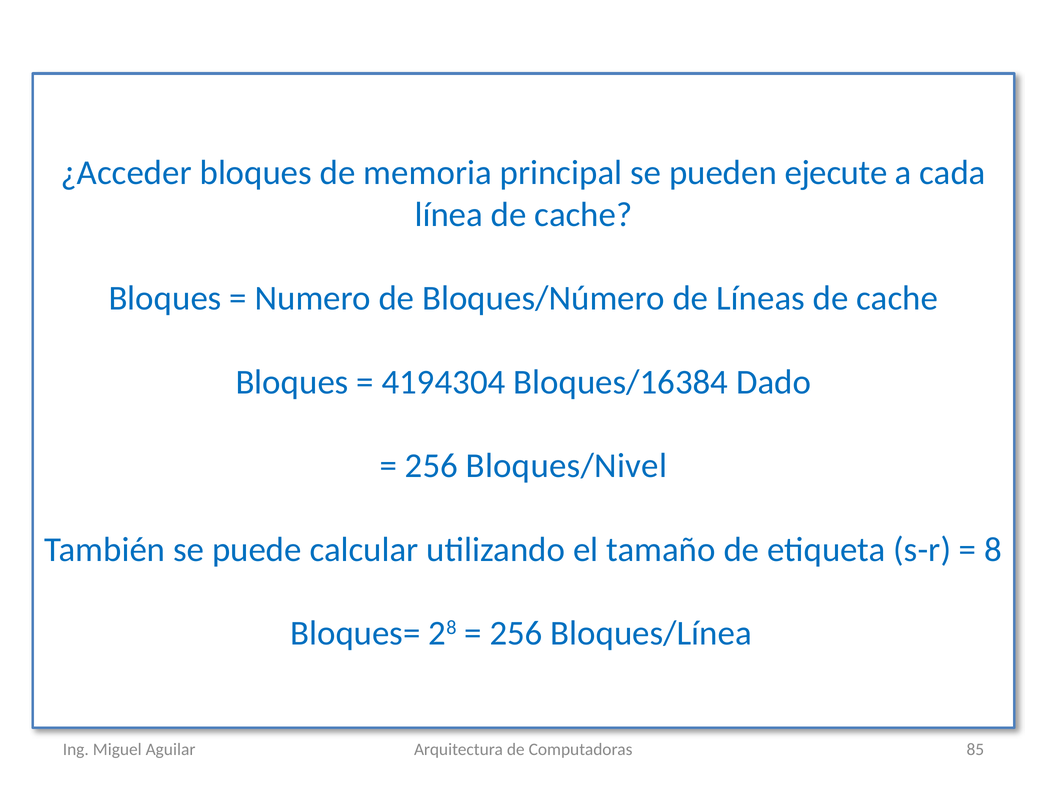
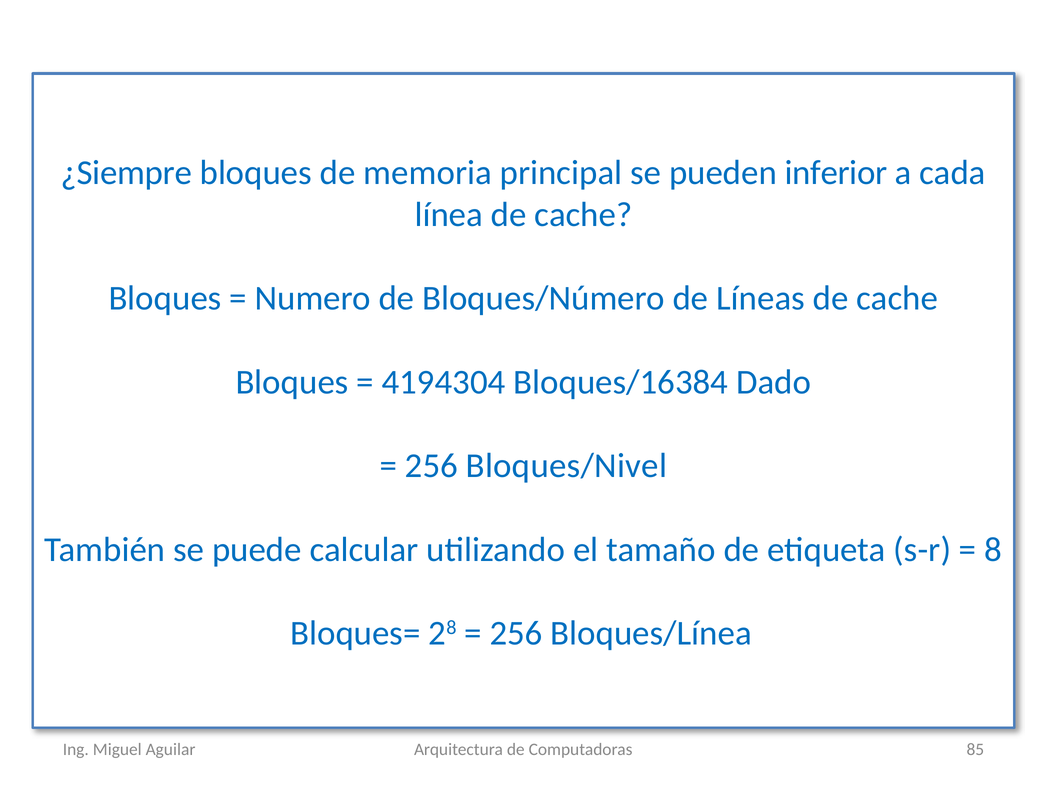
¿Acceder: ¿Acceder -> ¿Siempre (126, 173)
ejecute: ejecute -> inferior (836, 173)
